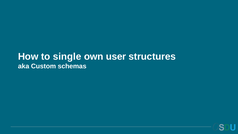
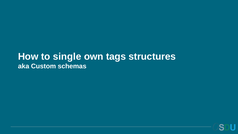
user: user -> tags (116, 56)
